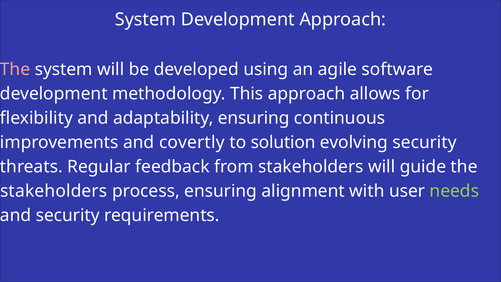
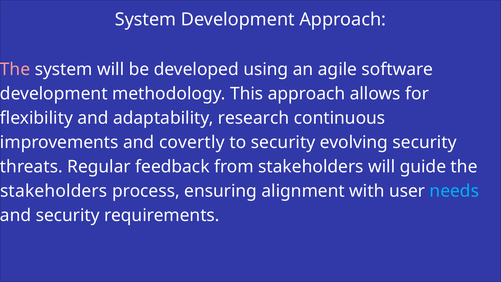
adaptability ensuring: ensuring -> research (254, 118)
to solution: solution -> security (283, 142)
needs colour: light green -> light blue (454, 191)
